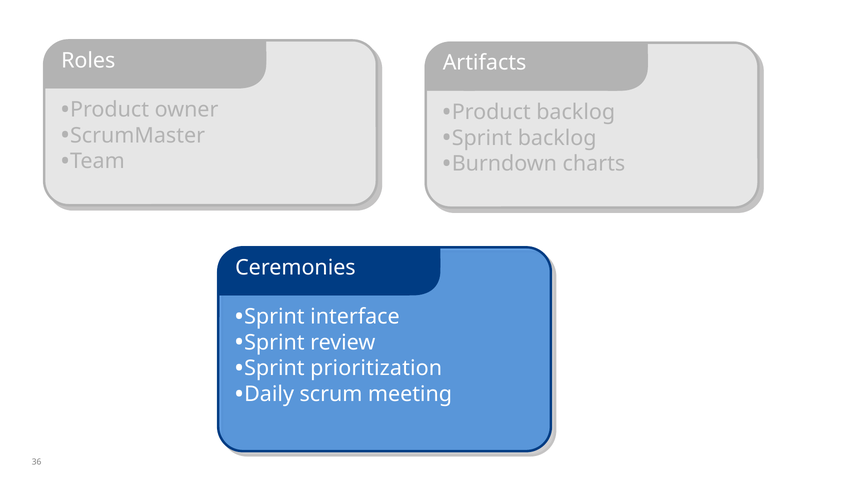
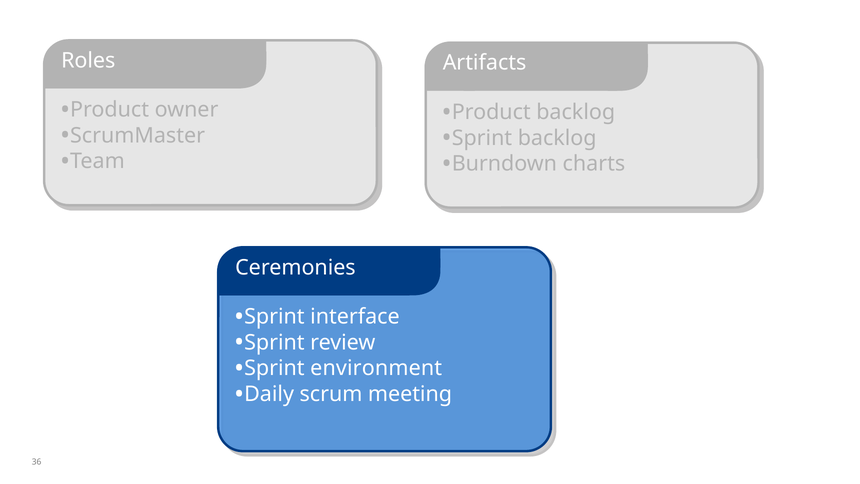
prioritization: prioritization -> environment (376, 368)
